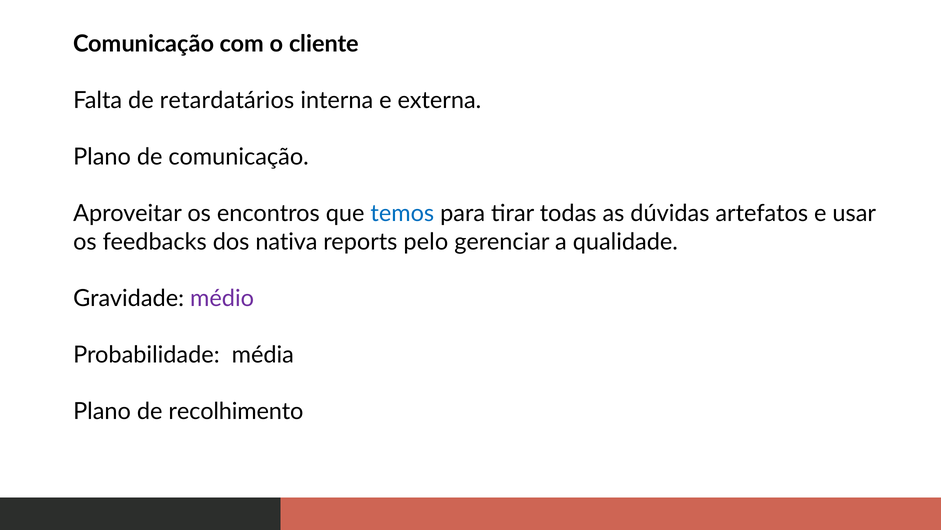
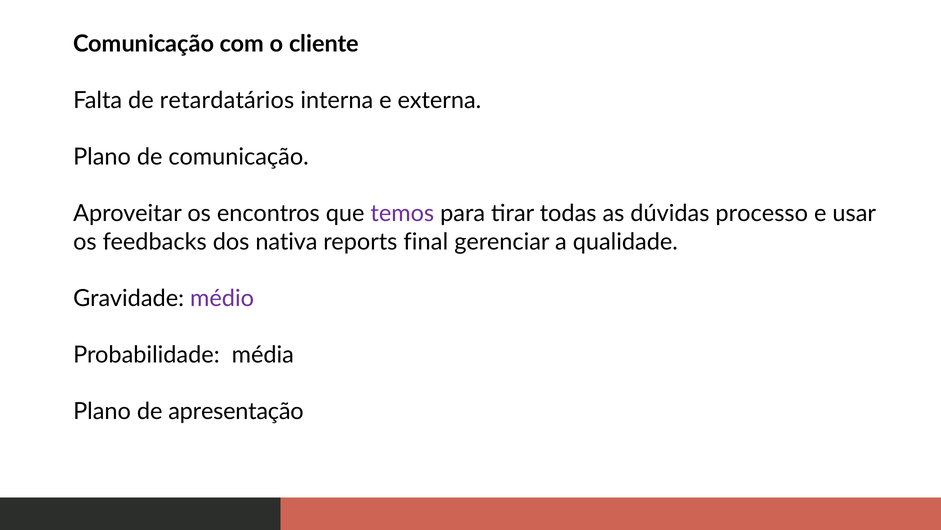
temos colour: blue -> purple (402, 213)
artefatos: artefatos -> processo (762, 213)
pelo: pelo -> final (426, 242)
recolhimento: recolhimento -> apresentação (236, 411)
